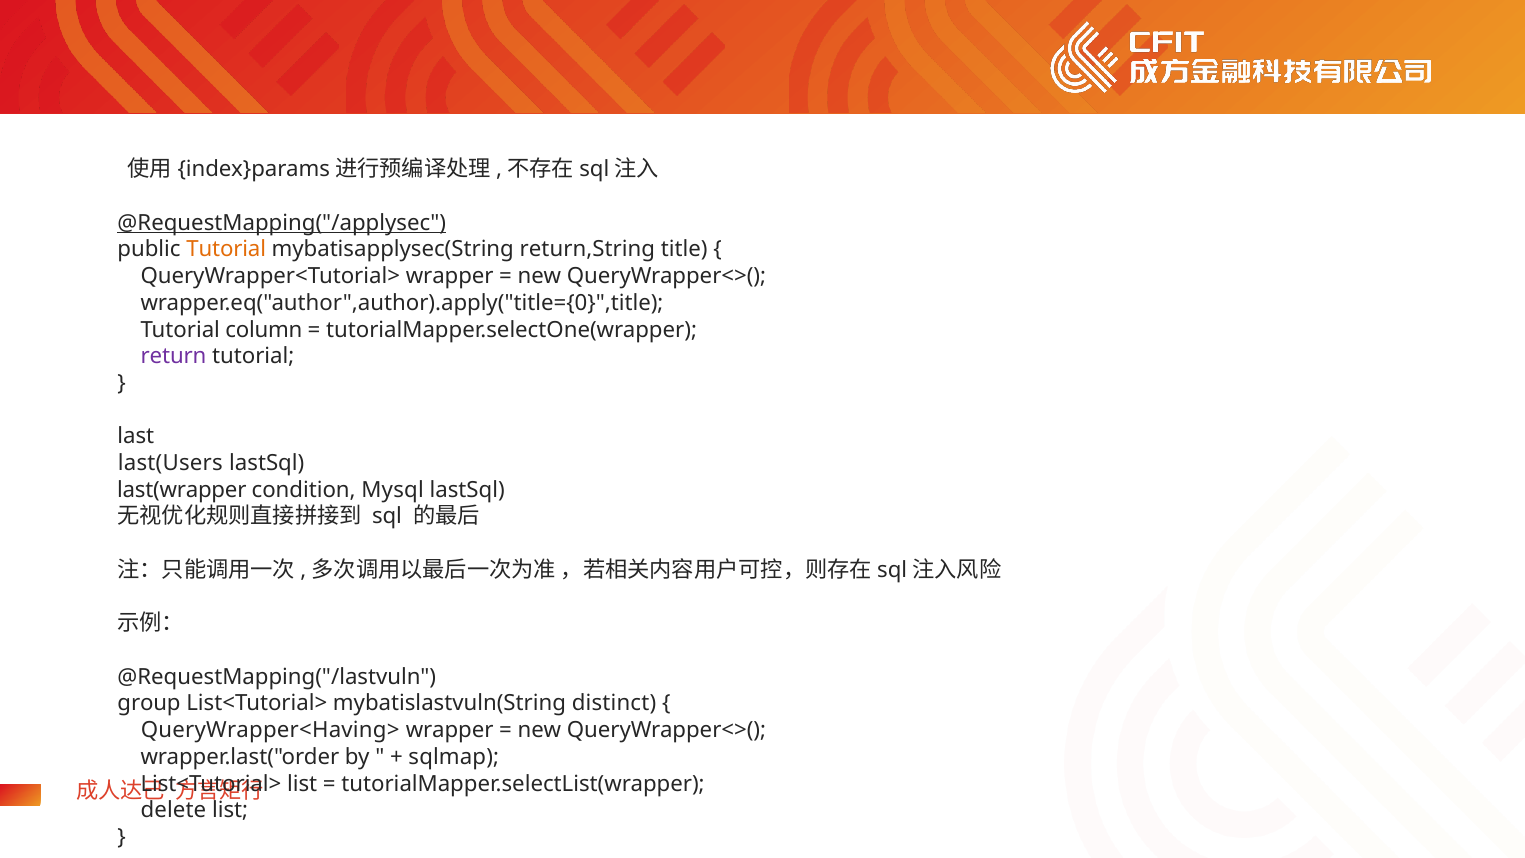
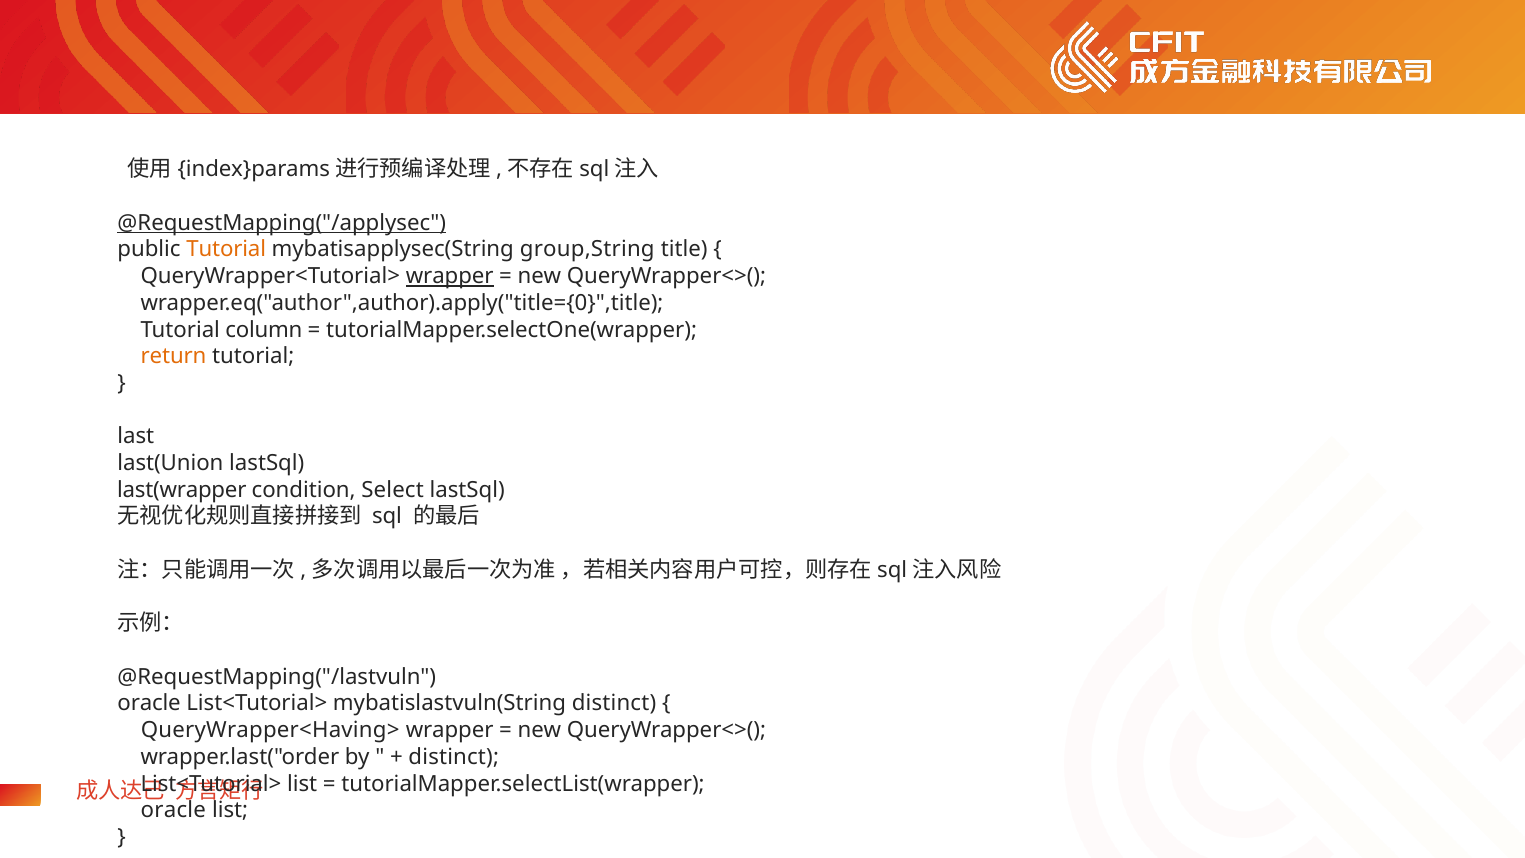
return,String: return,String -> group,String (587, 250)
wrapper underline: none -> present (450, 276)
return colour: purple -> orange (174, 356)
last(Users: last(Users -> last(Union (170, 463)
Mysql: Mysql -> Select (393, 490)
group: group -> oracle (149, 703)
sqlmap: sqlmap -> distinct (454, 757)
delete: delete -> oracle (173, 810)
